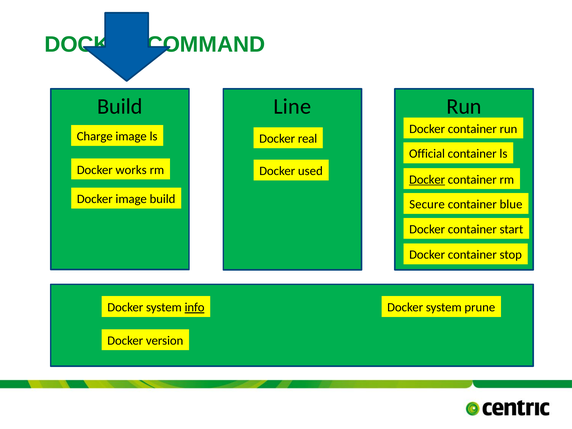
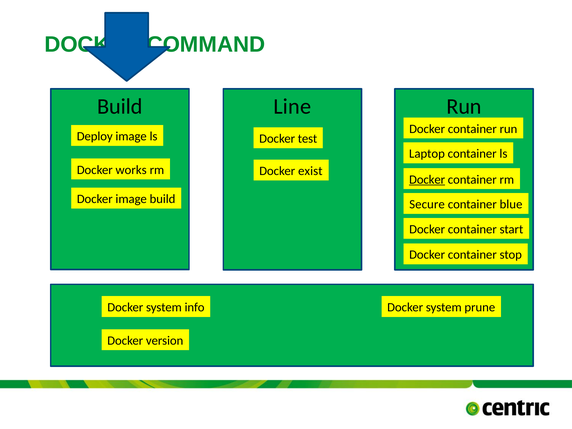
Charge: Charge -> Deploy (95, 136)
real: real -> test (308, 139)
Official: Official -> Laptop (427, 154)
used: used -> exist (310, 171)
info underline: present -> none (195, 307)
